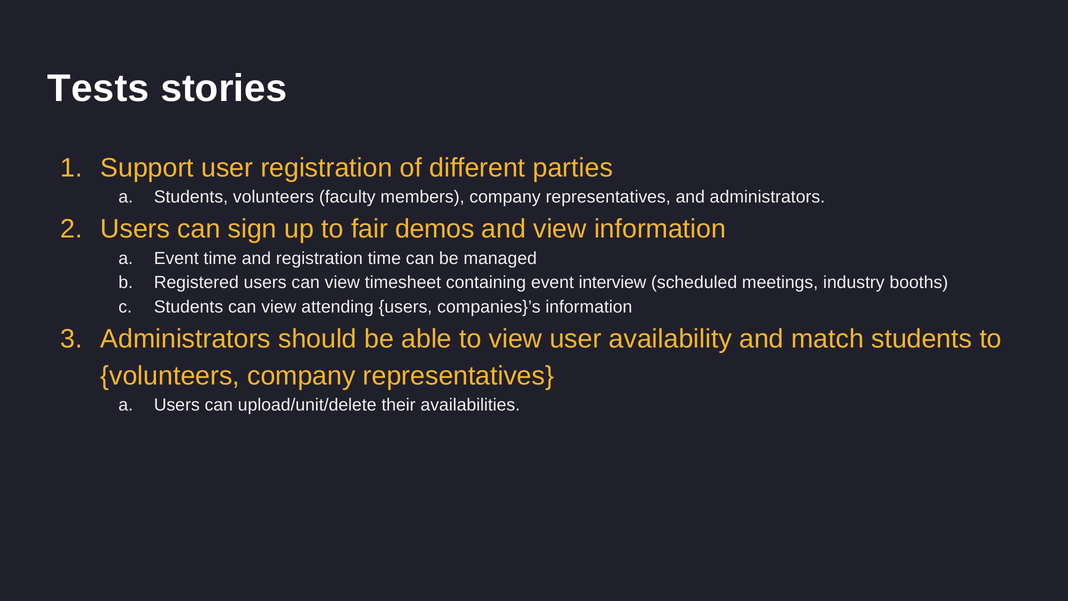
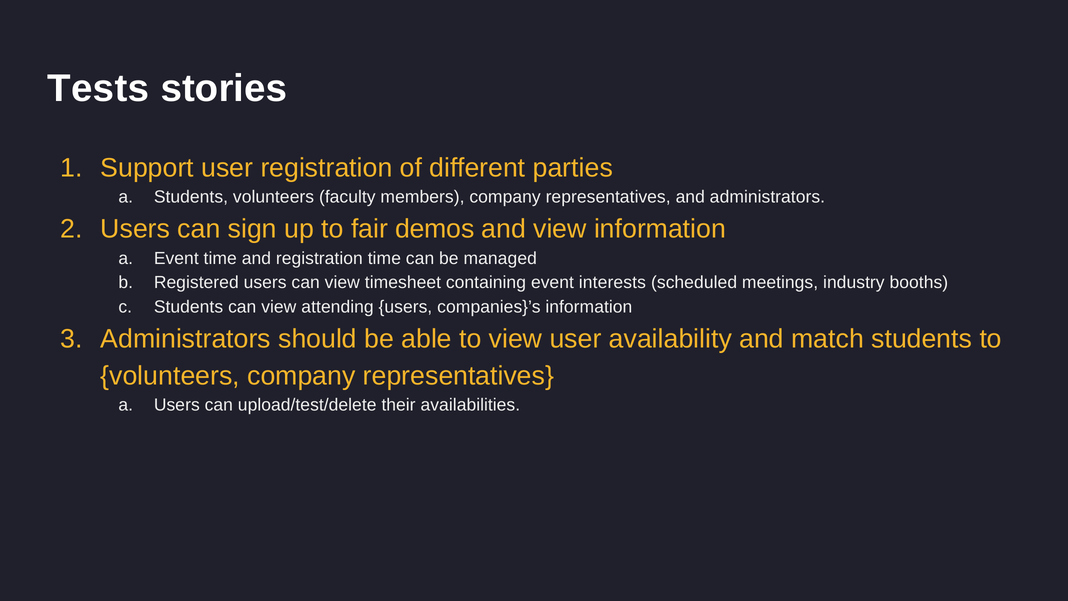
interview: interview -> interests (612, 283)
upload/unit/delete: upload/unit/delete -> upload/test/delete (307, 405)
